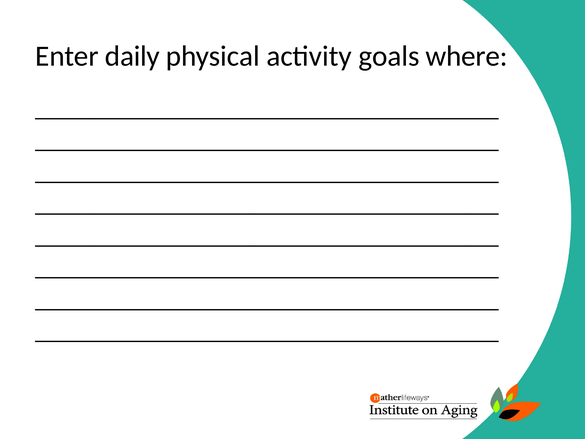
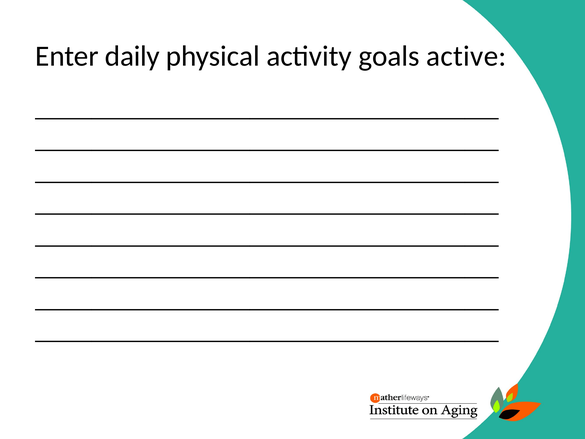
where: where -> active (466, 56)
